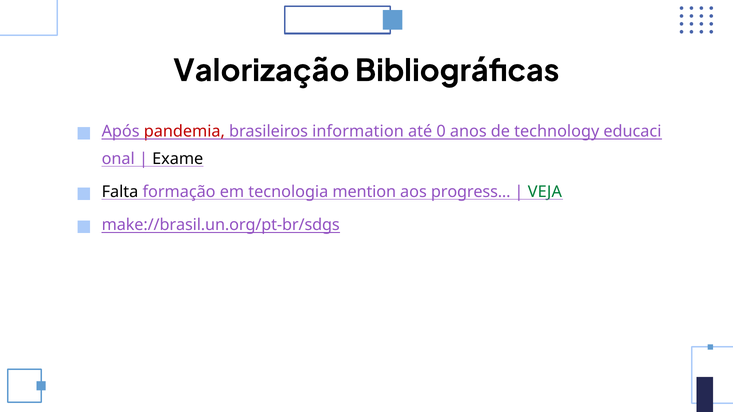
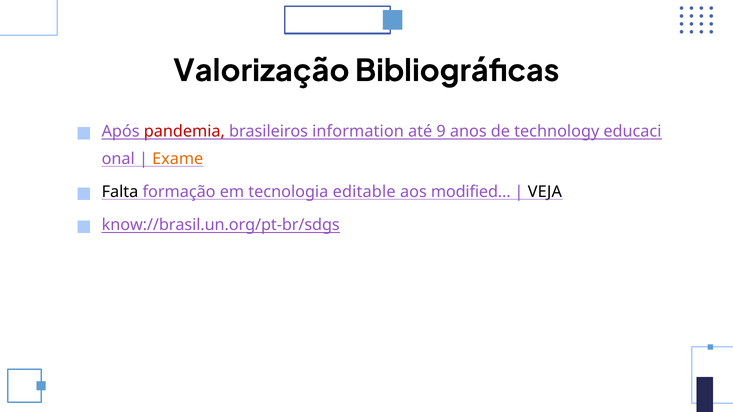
0: 0 -> 9 (441, 132)
Exame colour: black -> orange (178, 159)
mention: mention -> editable (364, 192)
progress: progress -> modified (471, 192)
VEJA colour: green -> black (545, 192)
make://brasil.un.org/pt-br/sdgs: make://brasil.un.org/pt-br/sdgs -> know://brasil.un.org/pt-br/sdgs (221, 225)
